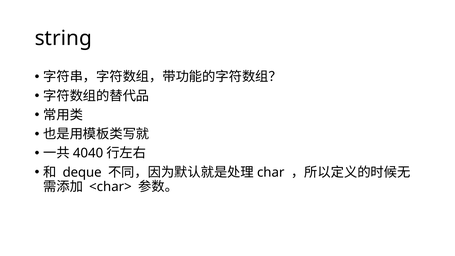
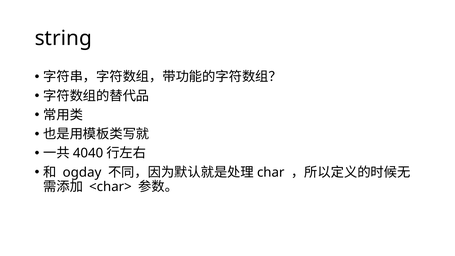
deque: deque -> ogday (82, 172)
